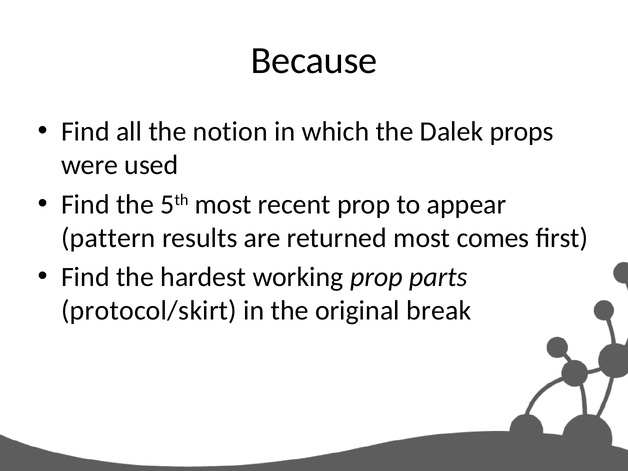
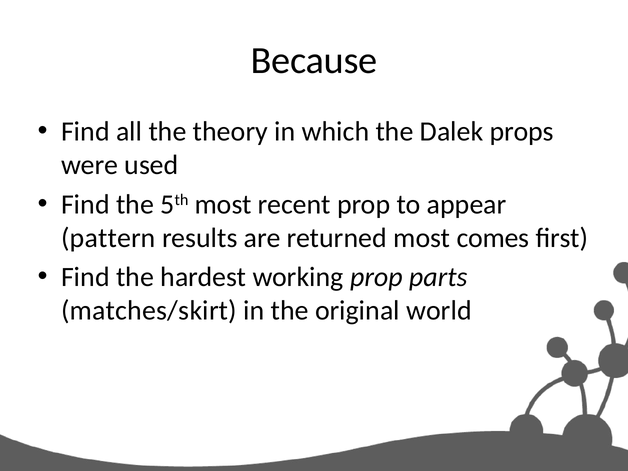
notion: notion -> theory (230, 132)
protocol/skirt: protocol/skirt -> matches/skirt (149, 310)
break: break -> world (439, 310)
